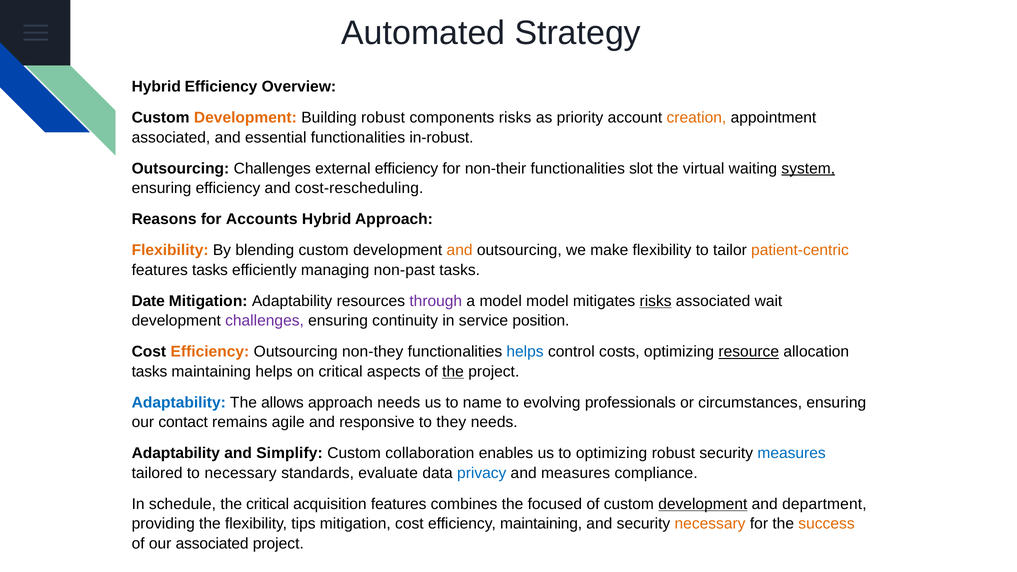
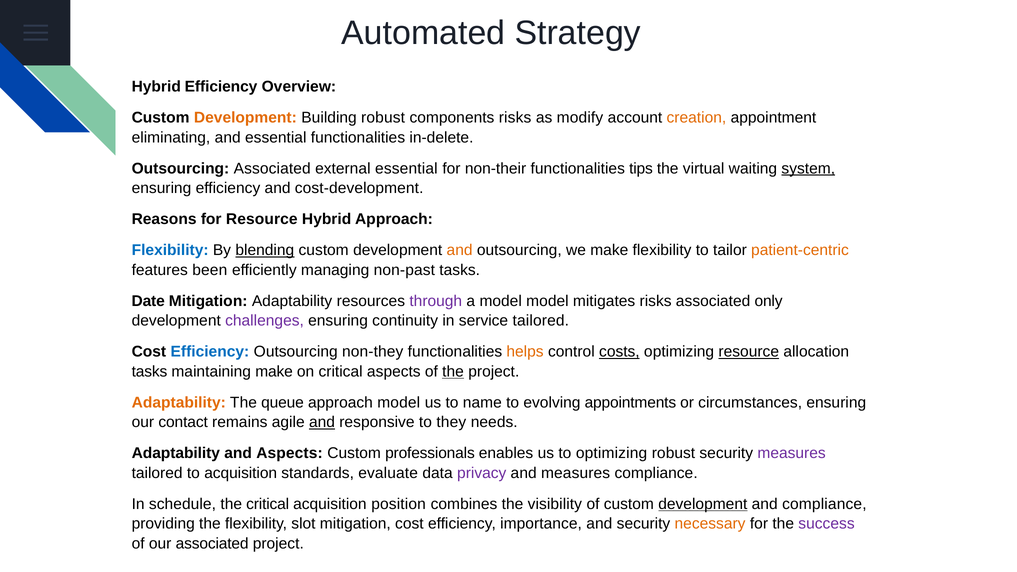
priority: priority -> modify (580, 118)
associated: associated -> eliminating (171, 137)
in-robust: in-robust -> in-delete (441, 137)
Outsourcing Challenges: Challenges -> Associated (272, 169)
external efficiency: efficiency -> essential (406, 169)
slot: slot -> tips (641, 169)
cost-rescheduling: cost-rescheduling -> cost-development (359, 188)
for Accounts: Accounts -> Resource (262, 219)
Flexibility colour: orange -> blue (170, 250)
blending underline: none -> present (265, 250)
features tasks: tasks -> been (210, 270)
risks underline: present -> none (656, 301)
wait: wait -> only (769, 301)
service position: position -> tailored (541, 321)
Efficiency colour: orange -> blue (210, 352)
helps colour: blue -> orange (525, 352)
costs underline: none -> present (619, 352)
maintaining helps: helps -> make (274, 372)
Adaptability colour: blue -> orange (179, 403)
allows: allows -> queue (282, 403)
approach needs: needs -> model (399, 403)
professionals: professionals -> appointments (630, 403)
and underline: none -> present (322, 422)
and Simplify: Simplify -> Aspects (289, 453)
collaboration: collaboration -> professionals (430, 453)
measures colour: blue -> purple (792, 453)
to necessary: necessary -> acquisition (241, 473)
privacy colour: blue -> purple (482, 473)
acquisition features: features -> position (399, 504)
focused: focused -> visibility (555, 504)
and department: department -> compliance (824, 504)
tips: tips -> slot (303, 524)
efficiency maintaining: maintaining -> importance (541, 524)
success colour: orange -> purple (826, 524)
